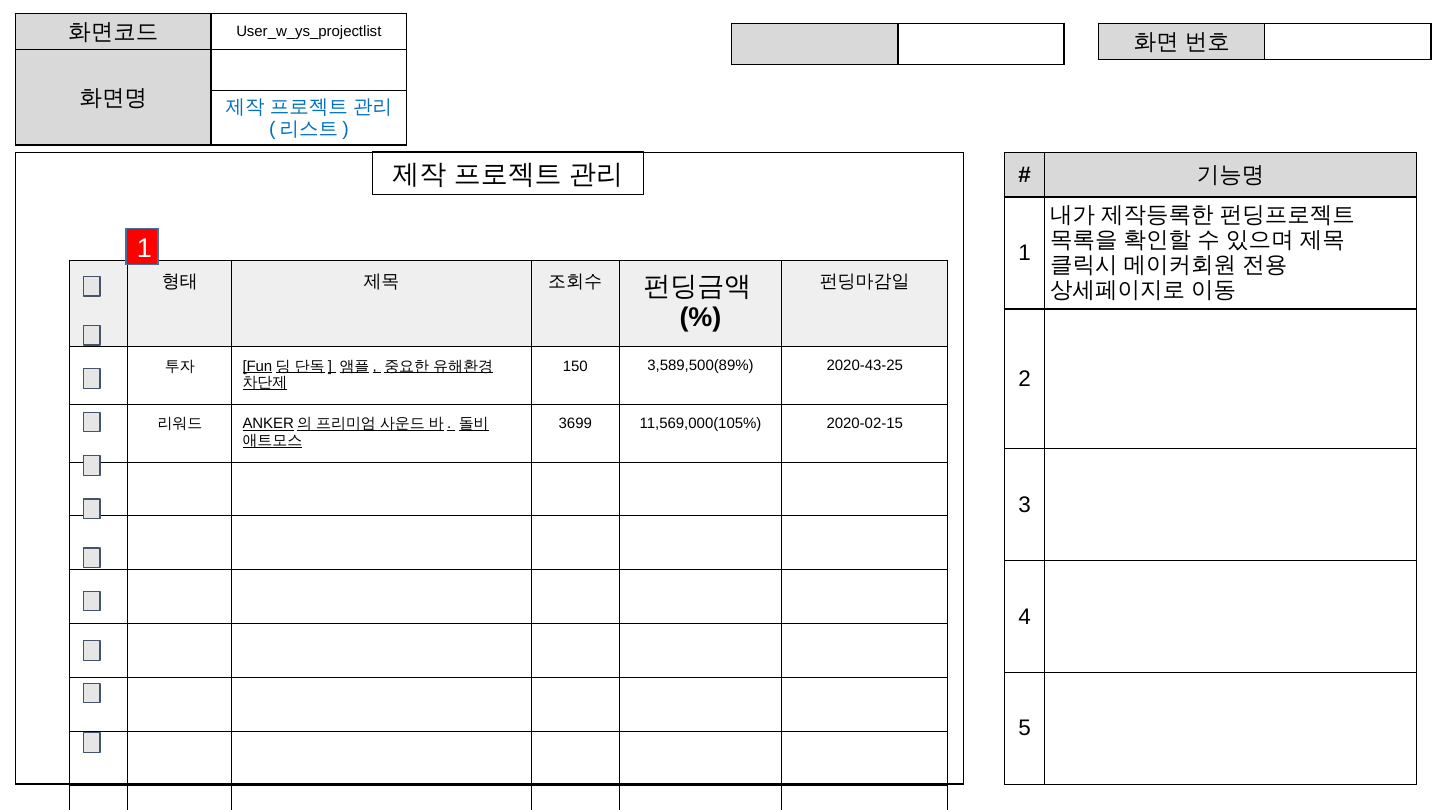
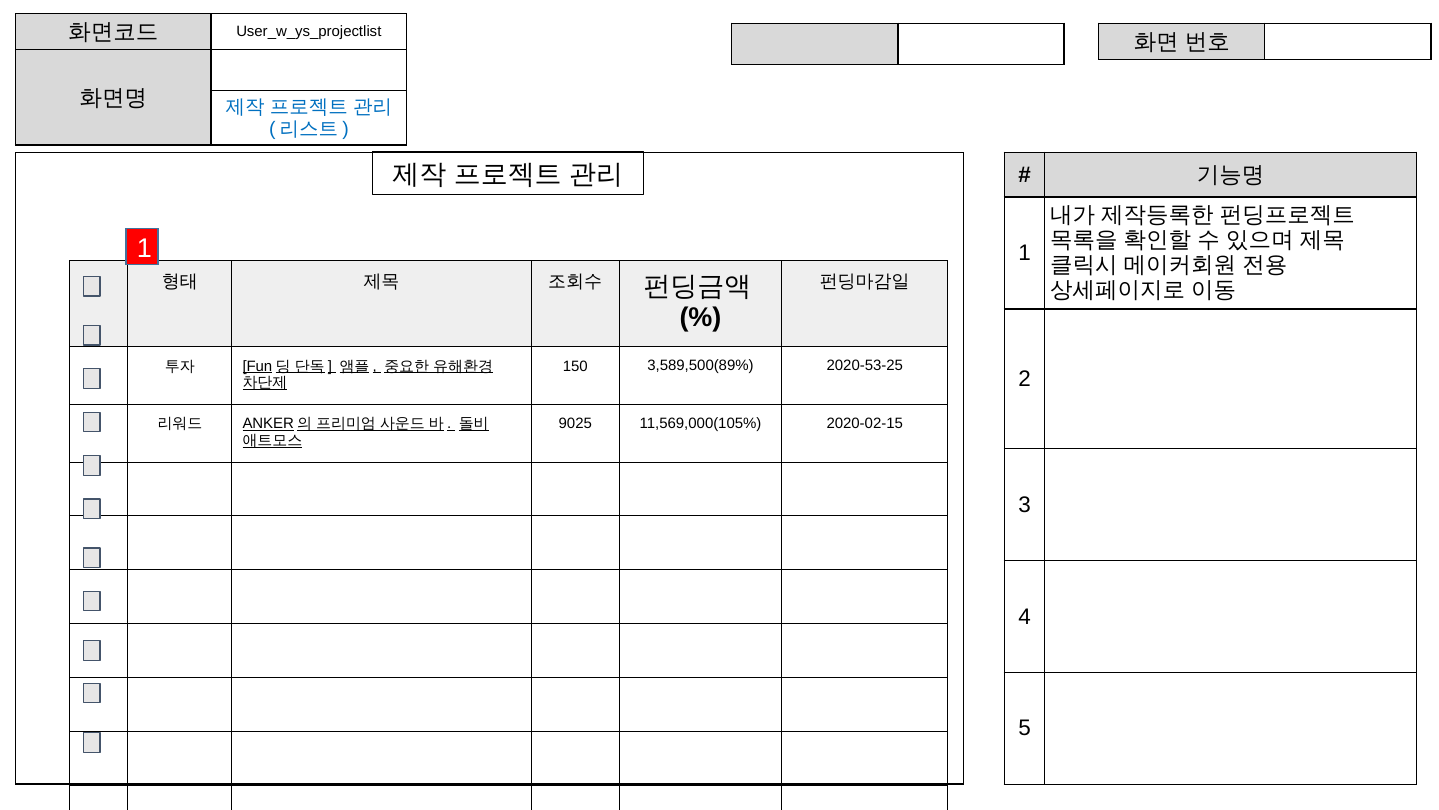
2020-43-25: 2020-43-25 -> 2020-53-25 (865, 366)
3699: 3699 -> 9025 (575, 423)
